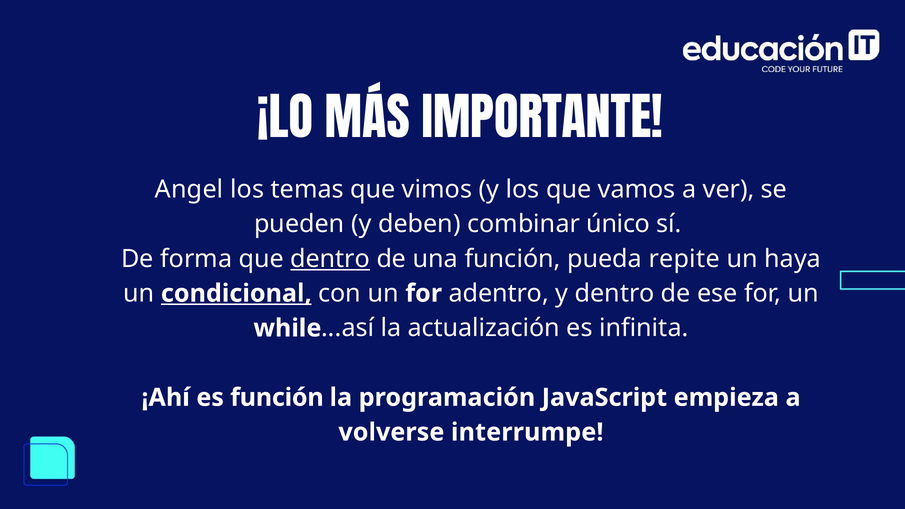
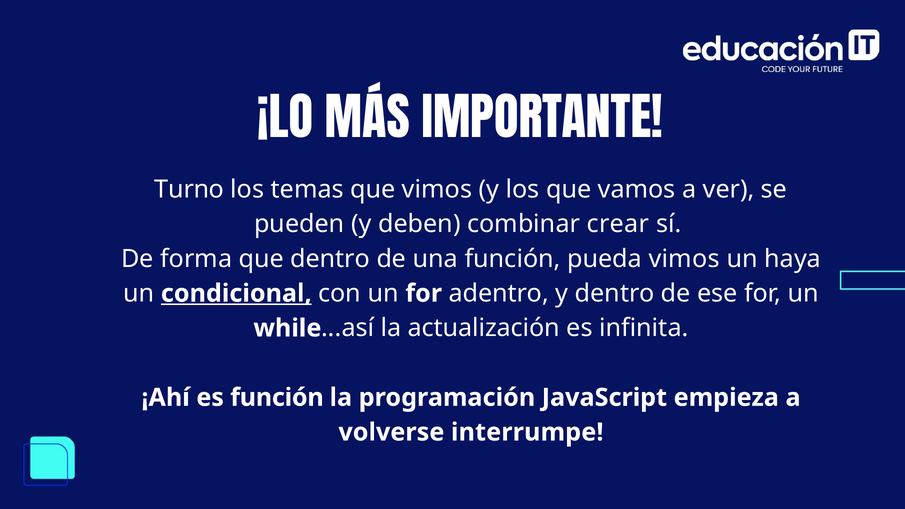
Angel: Angel -> Turno (189, 189)
único: único -> crear (618, 224)
dentro underline: present -> none (330, 259)
pueda repite: repite -> vimos (684, 259)
